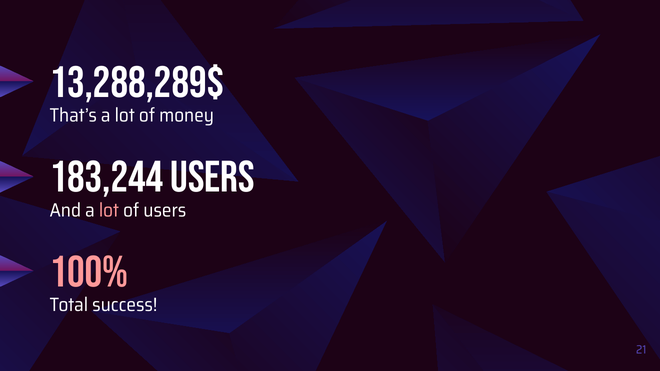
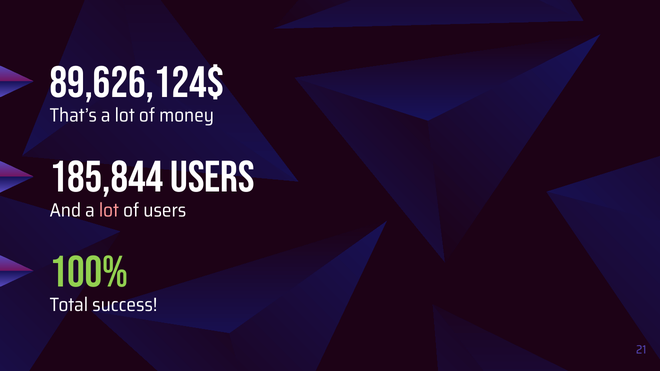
13,288,289$: 13,288,289$ -> 89,626,124$ (137, 83)
183,244: 183,244 -> 185,844 (106, 177)
100% colour: pink -> light green (89, 272)
